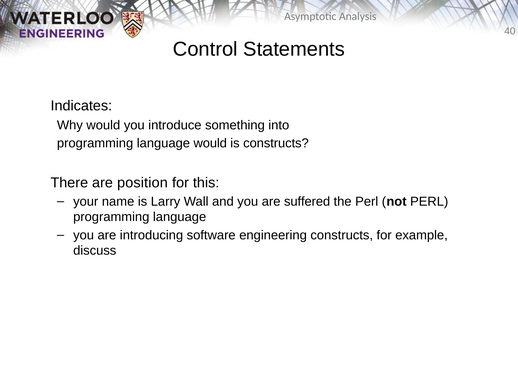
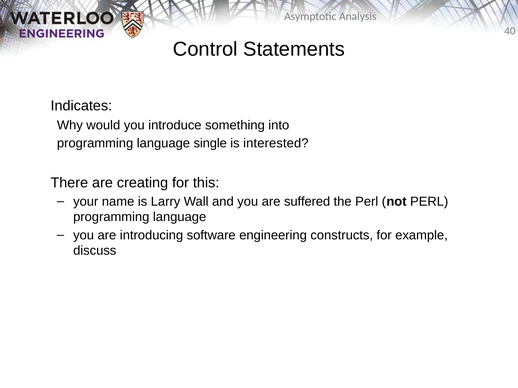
language would: would -> single (210, 143)
is constructs: constructs -> interested (276, 143)
position: position -> creating (143, 183)
